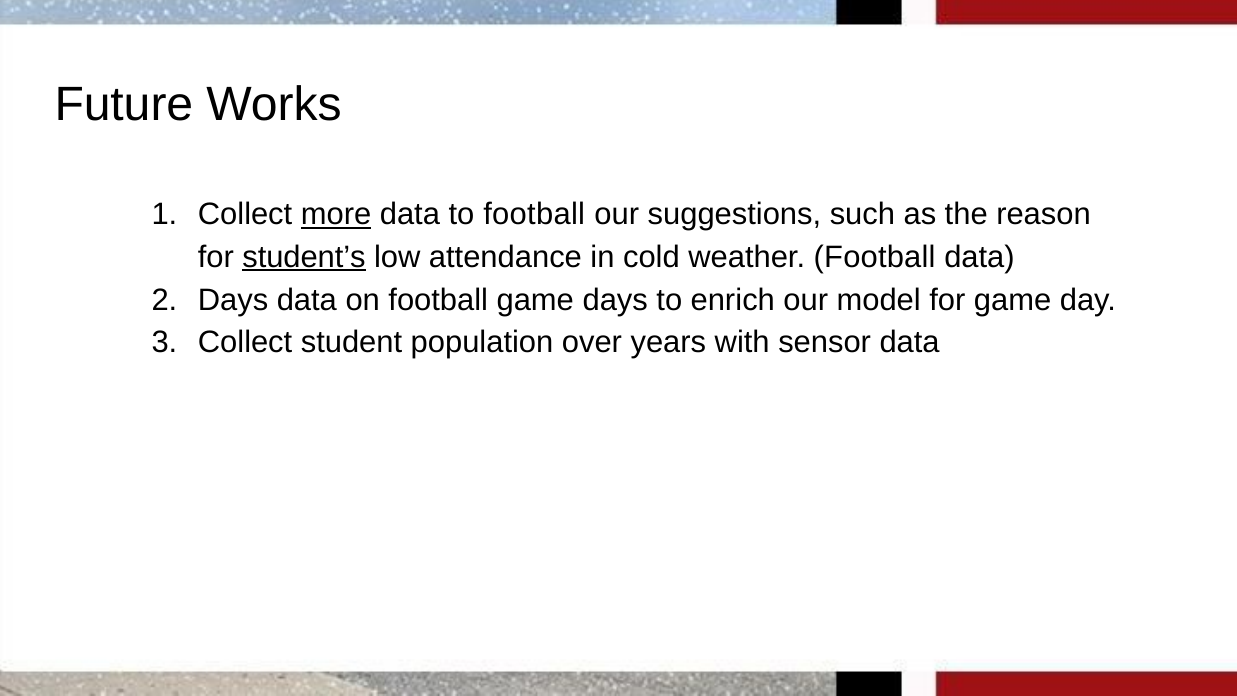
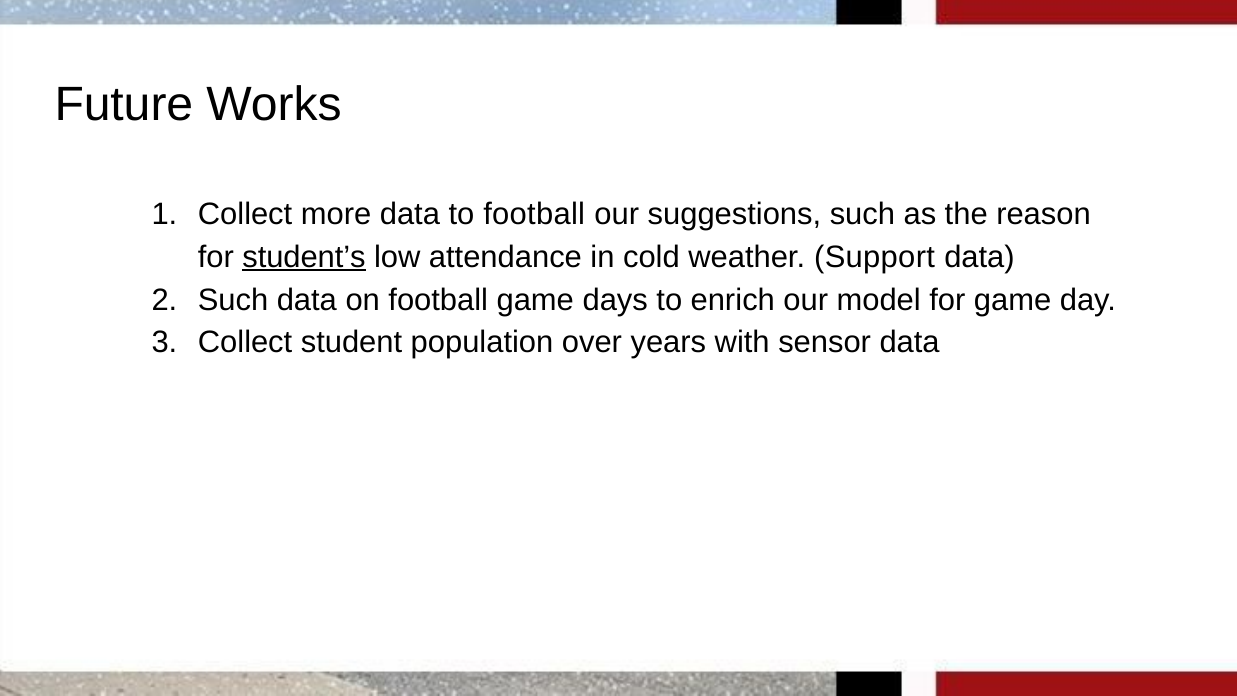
more underline: present -> none (336, 214)
weather Football: Football -> Support (875, 257)
Days: Days -> Such (233, 300)
